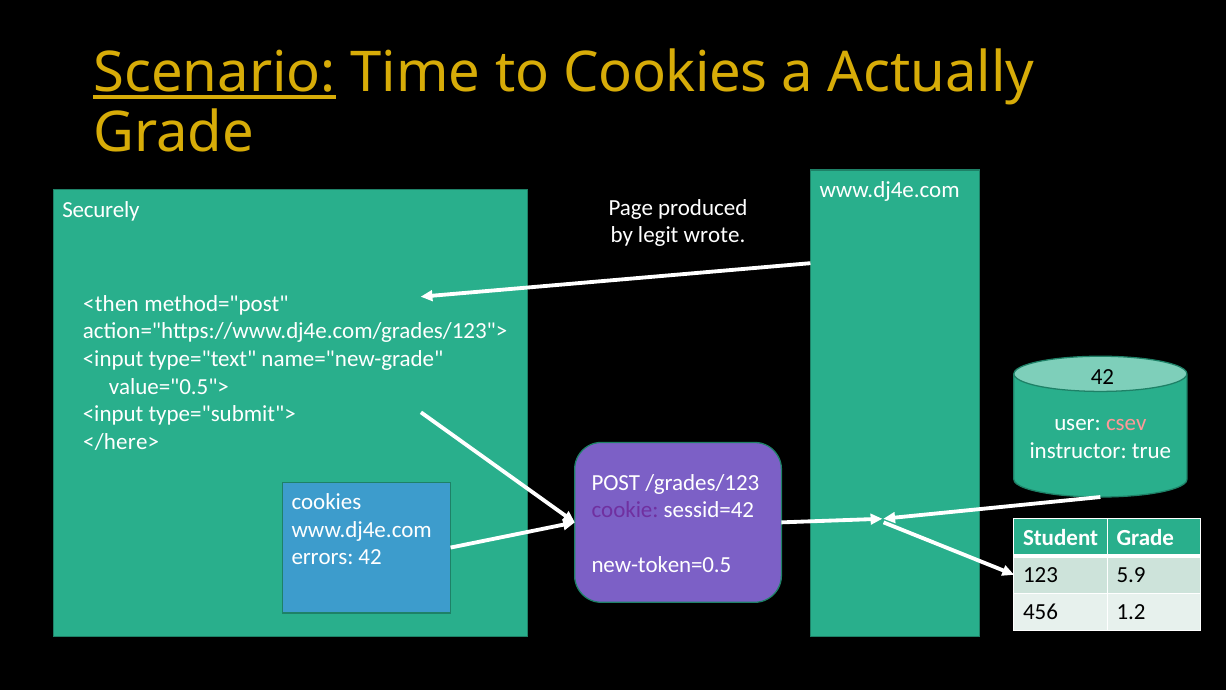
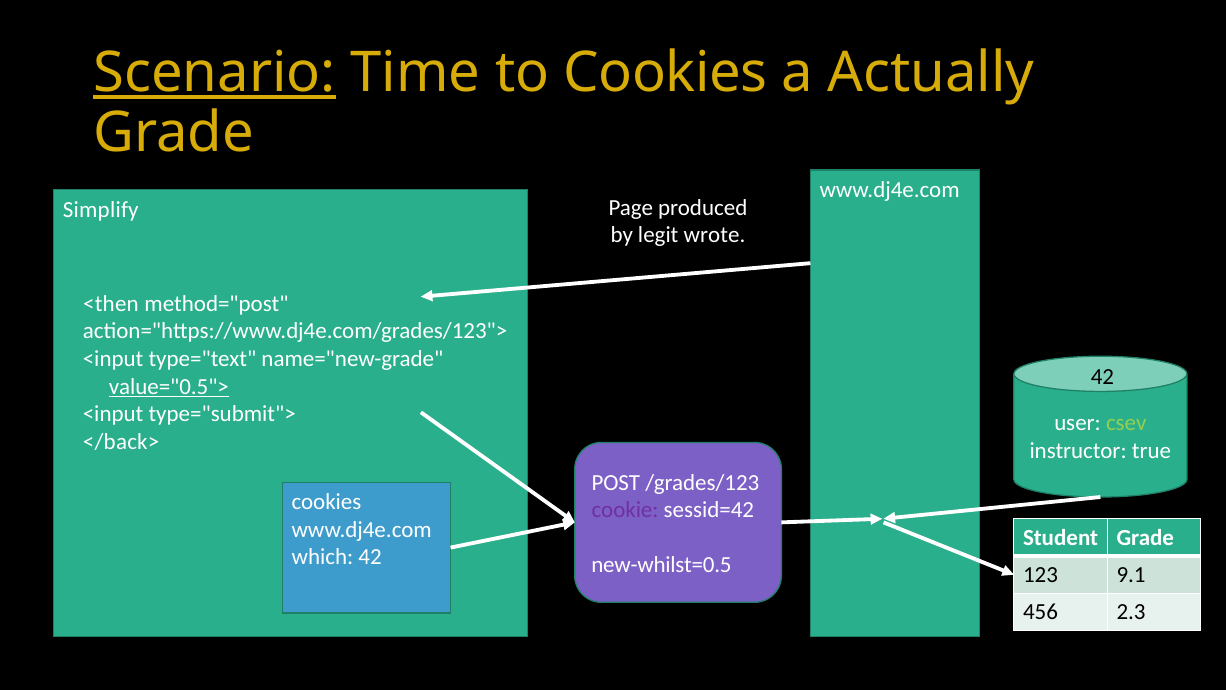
Securely: Securely -> Simplify (101, 210)
value="0.5"> underline: none -> present (169, 386)
csev colour: pink -> light green (1126, 423)
</here>: </here> -> </back> (121, 442)
errors: errors -> which (322, 557)
new-token=0.5: new-token=0.5 -> new-whilst=0.5 (661, 565)
5.9: 5.9 -> 9.1 (1131, 575)
1.2: 1.2 -> 2.3 (1131, 612)
